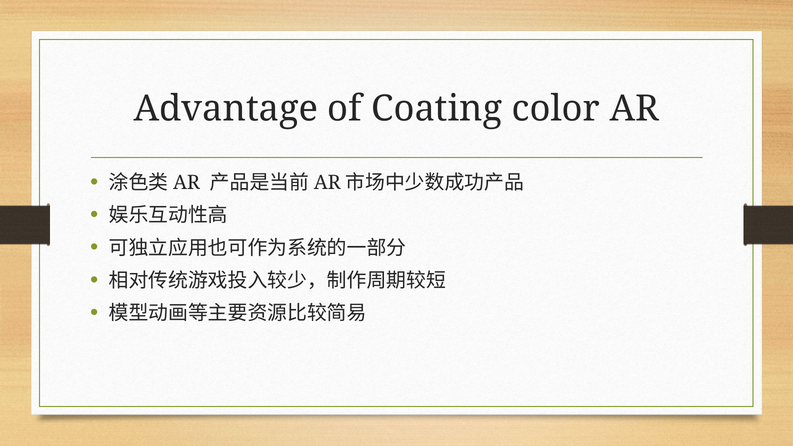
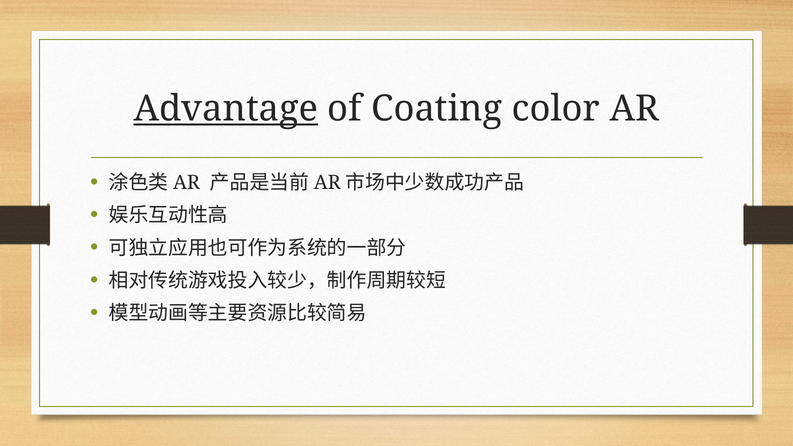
Advantage underline: none -> present (226, 109)
